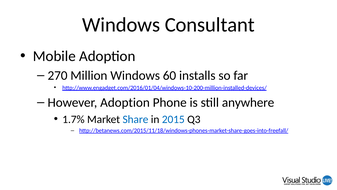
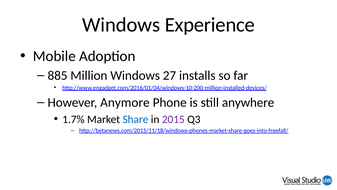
Consultant: Consultant -> Experience (210, 25)
270: 270 -> 885 (58, 75)
60: 60 -> 27 (169, 75)
However Adoption: Adoption -> Anymore (125, 102)
2015 colour: blue -> purple (173, 119)
